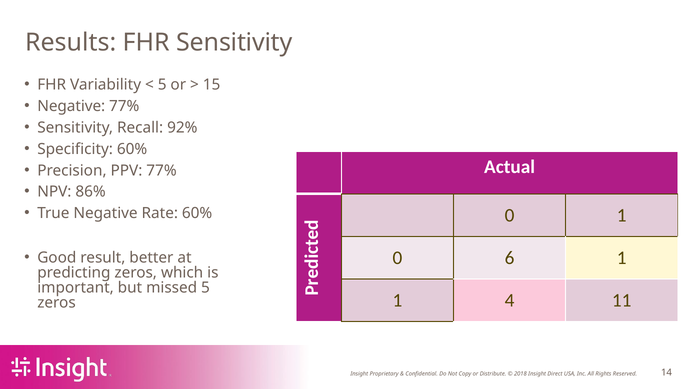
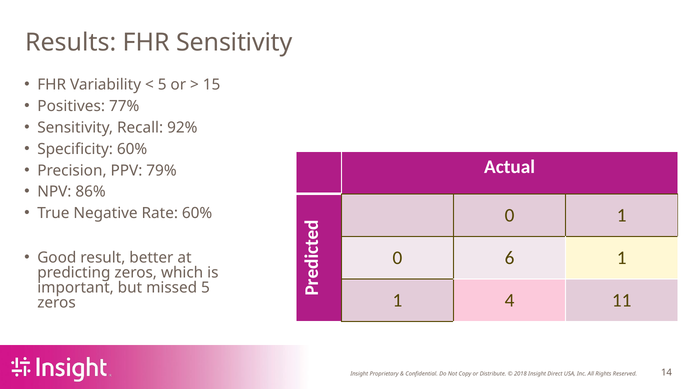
Negative: Negative -> Positives (71, 106)
PPV 77%: 77% -> 79% (162, 171)
